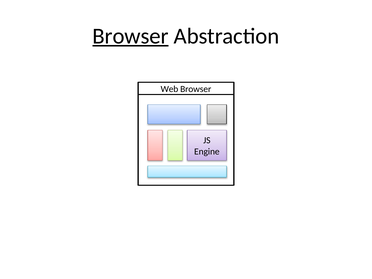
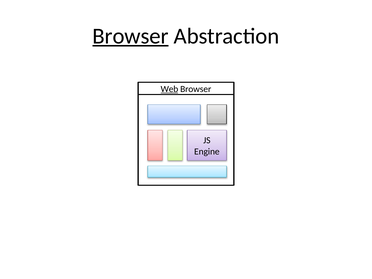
Web underline: none -> present (169, 89)
